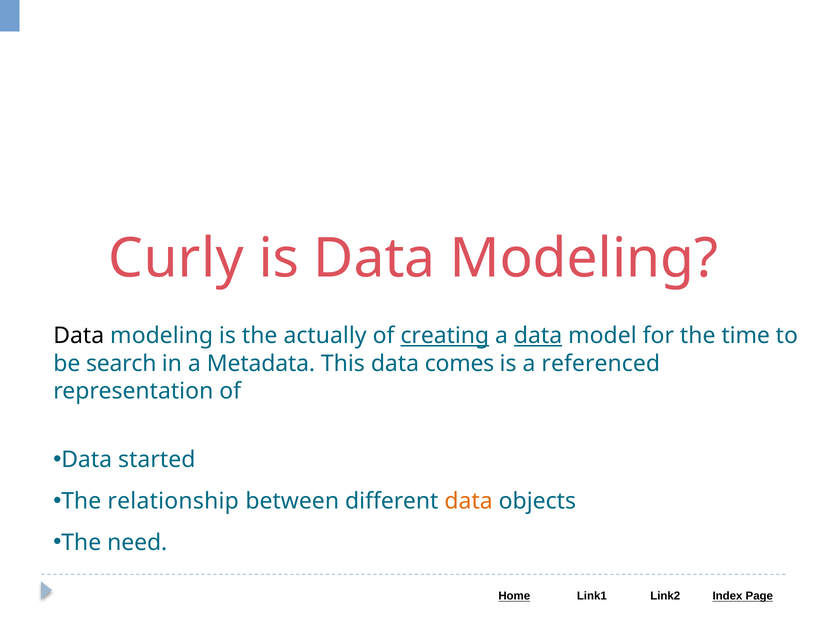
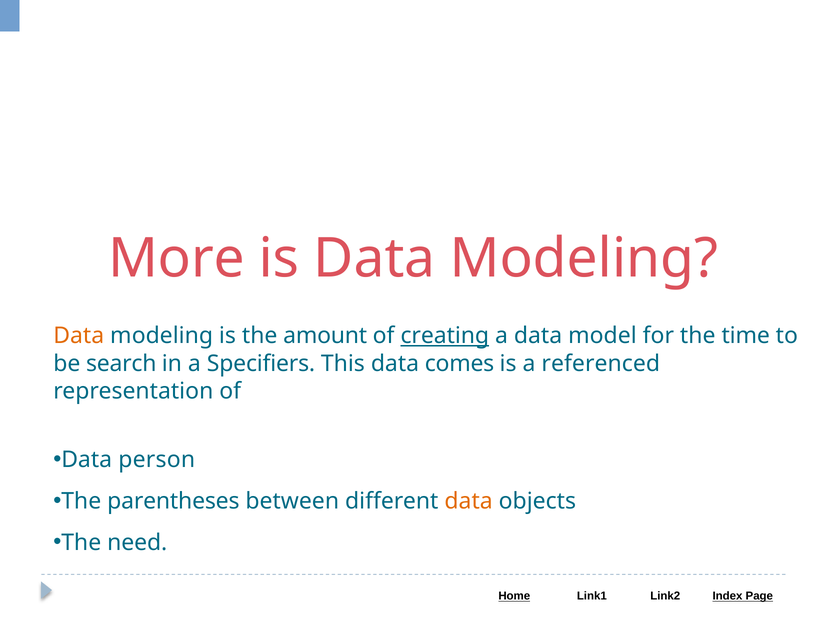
Curly: Curly -> More (176, 258)
Data colour: black -> orange (79, 336)
actually: actually -> amount (325, 336)
data underline: present -> none (538, 336)
Metadata: Metadata -> Specifiers (261, 364)
started: started -> person (157, 460)
relationship: relationship -> parentheses (173, 501)
